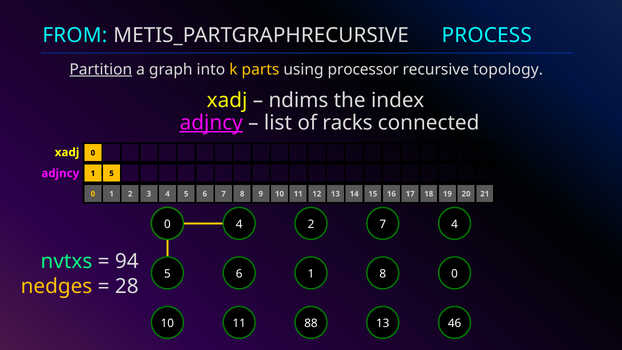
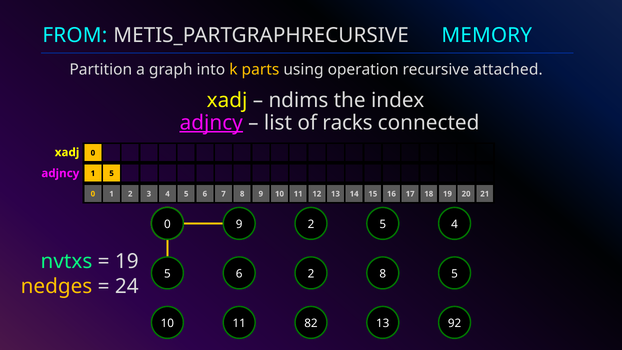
PROCESS: PROCESS -> MEMORY (487, 36)
Partition underline: present -> none (101, 69)
processor: processor -> operation (363, 69)
topology: topology -> attached (508, 69)
4: 4 -> 9 (239, 224)
2 7: 7 -> 5 (383, 224)
94: 94 -> 19 (127, 261)
6 1: 1 -> 2 (311, 274)
8 0: 0 -> 5 (455, 274)
28: 28 -> 24 (127, 286)
88: 88 -> 82 (311, 323)
46: 46 -> 92 (455, 323)
